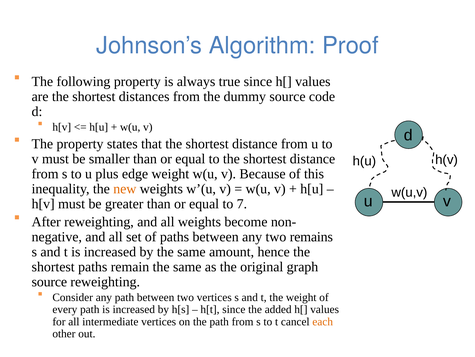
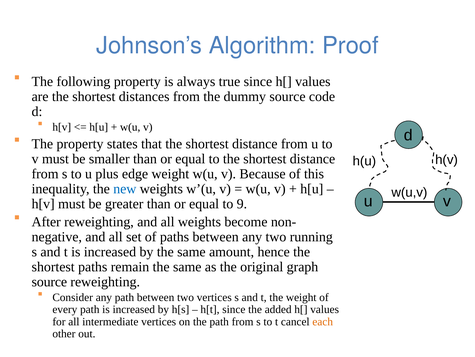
new colour: orange -> blue (125, 189)
7: 7 -> 9 (242, 204)
remains: remains -> running (311, 236)
